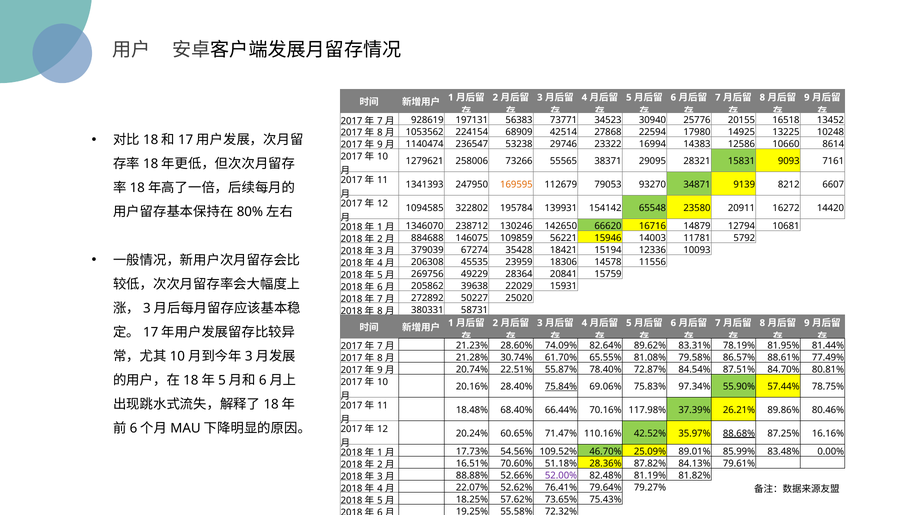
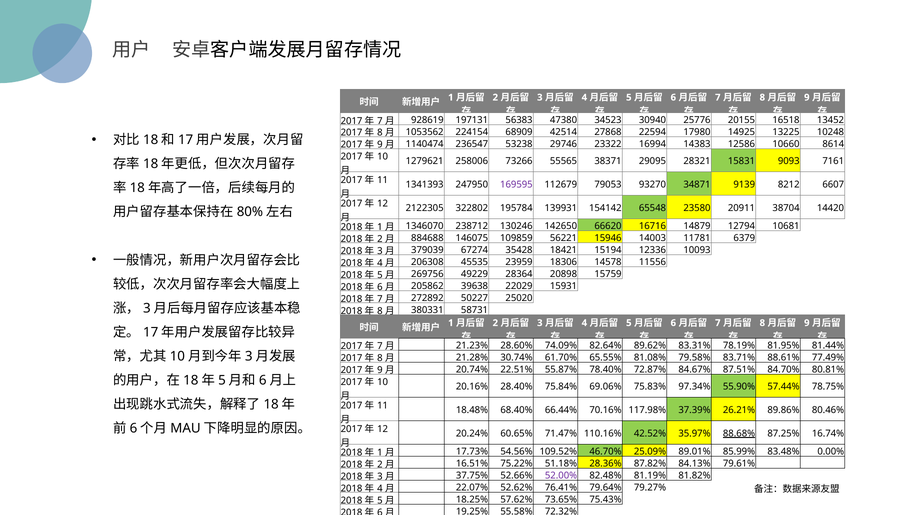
73771: 73771 -> 47380 (564, 120)
169595 colour: orange -> purple (516, 184)
1094585: 1094585 -> 2122305 (425, 208)
16272: 16272 -> 38704 (786, 208)
5792: 5792 -> 6379 (744, 238)
20841: 20841 -> 20898 (564, 274)
86.57%: 86.57% -> 83.71% (739, 357)
84.54%: 84.54% -> 84.67% (695, 369)
75.84% underline: present -> none (561, 386)
16.16%: 16.16% -> 16.74% (828, 433)
70.60%: 70.60% -> 75.22% (517, 463)
88.88%: 88.88% -> 37.75% (472, 475)
